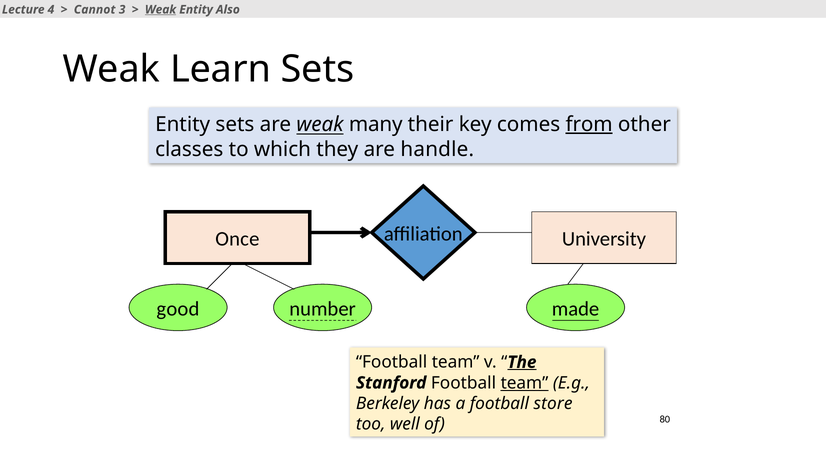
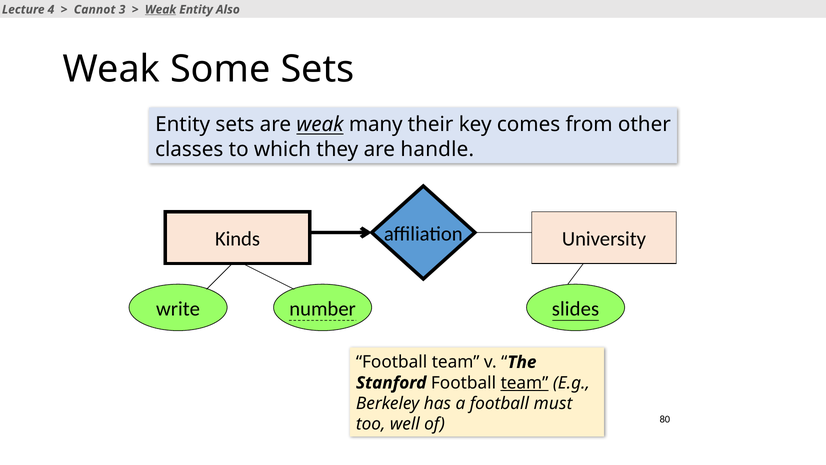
Learn: Learn -> Some (220, 69)
from underline: present -> none (589, 124)
Once: Once -> Kinds (238, 239)
good: good -> write (178, 309)
made: made -> slides (575, 309)
The underline: present -> none (522, 362)
store: store -> must (553, 403)
